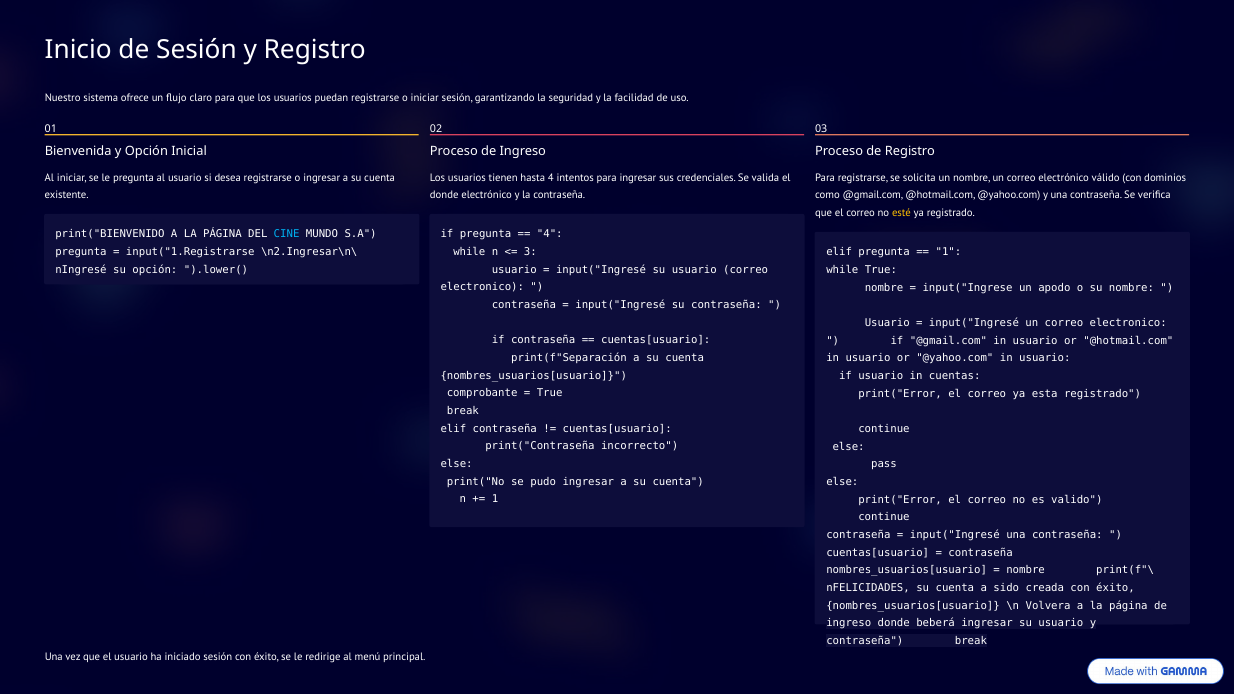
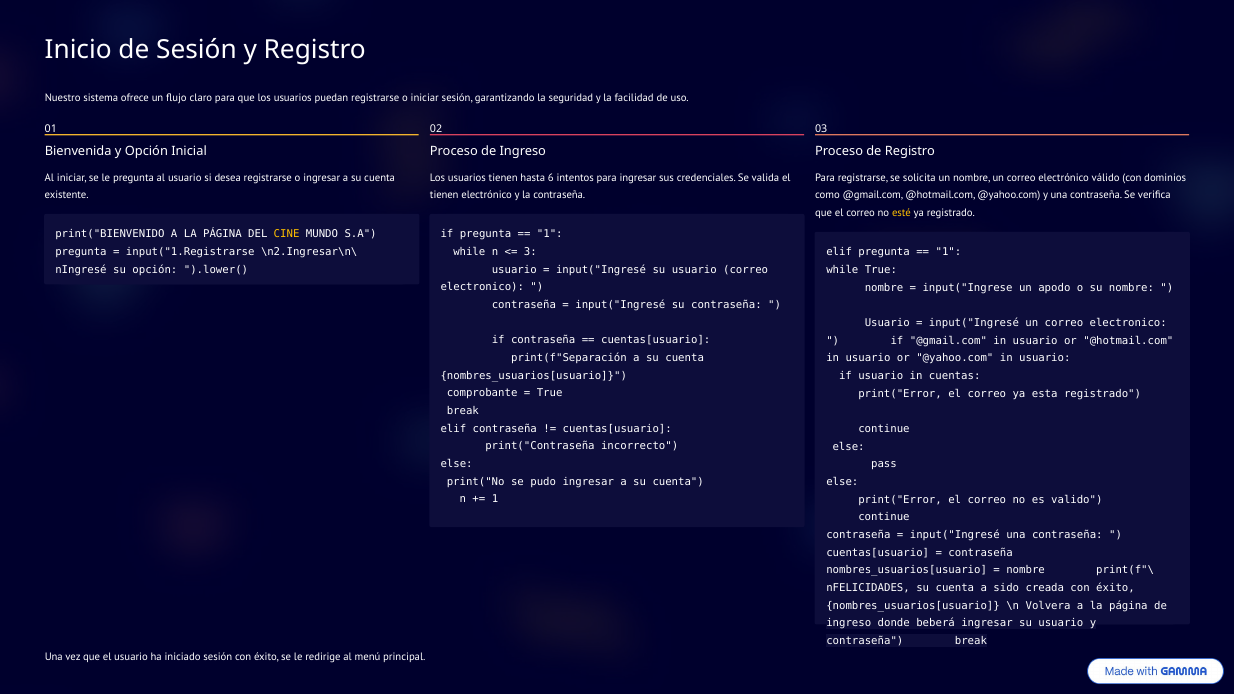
hasta 4: 4 -> 6 (551, 178)
donde: donde -> tienen (444, 195)
CINE colour: light blue -> yellow (287, 234)
4: 4 -> 1 (550, 234)
